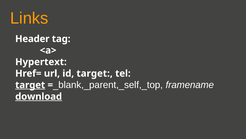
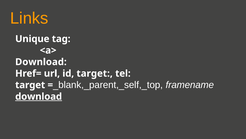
Header: Header -> Unique (32, 39)
Hypertext: Hypertext -> Download (41, 62)
target underline: present -> none (30, 85)
